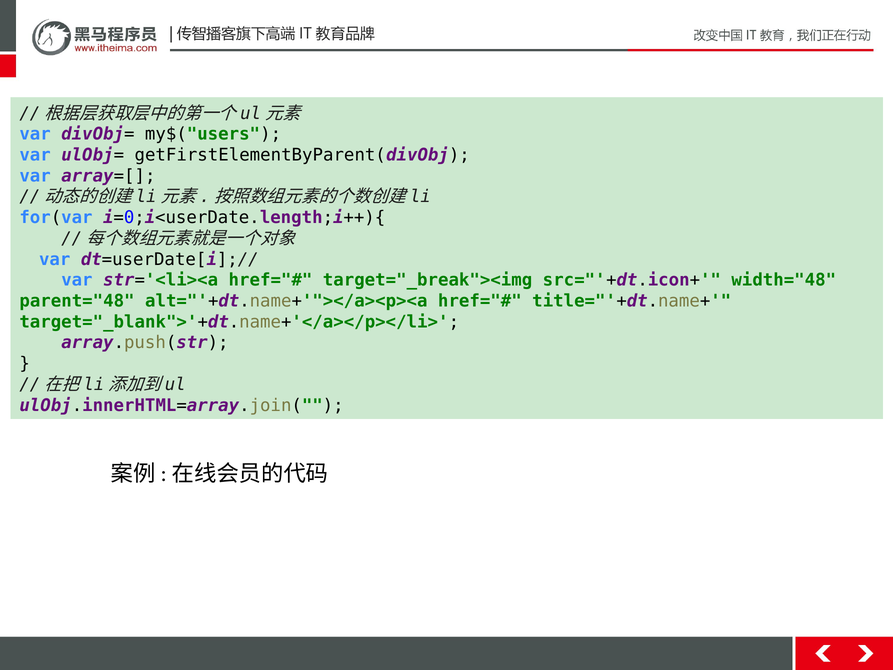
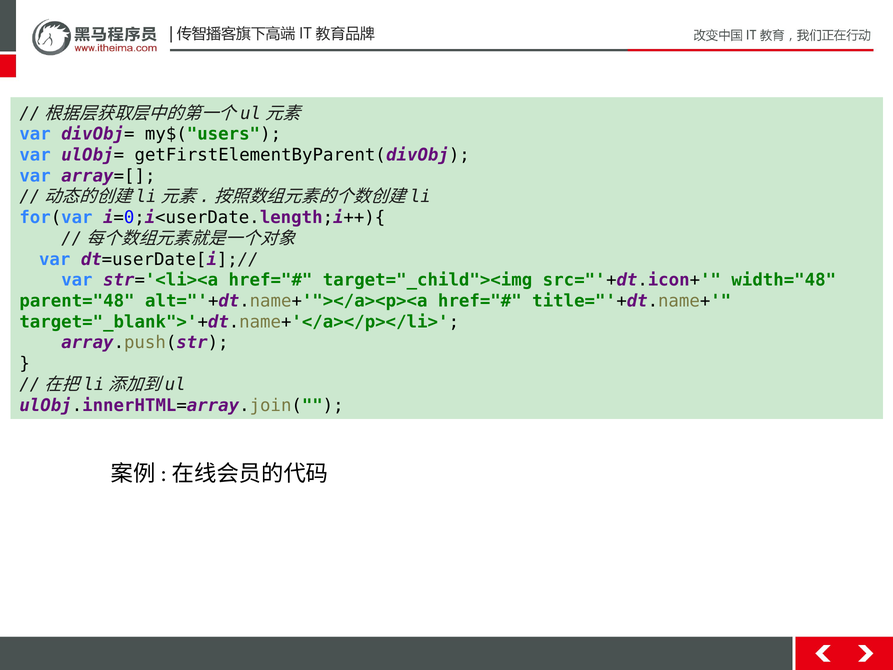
target="_break"><img: target="_break"><img -> target="_child"><img (428, 280)
